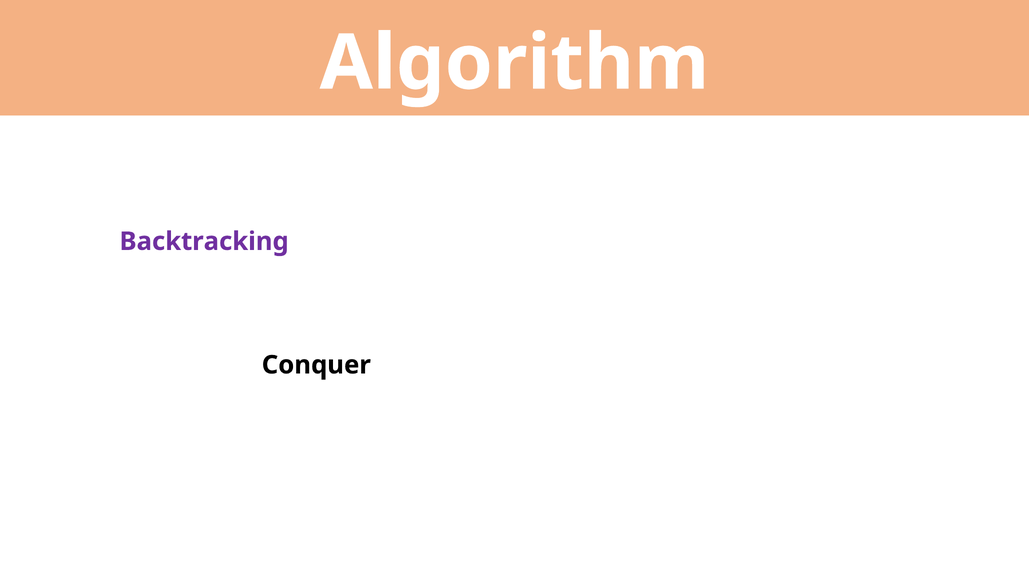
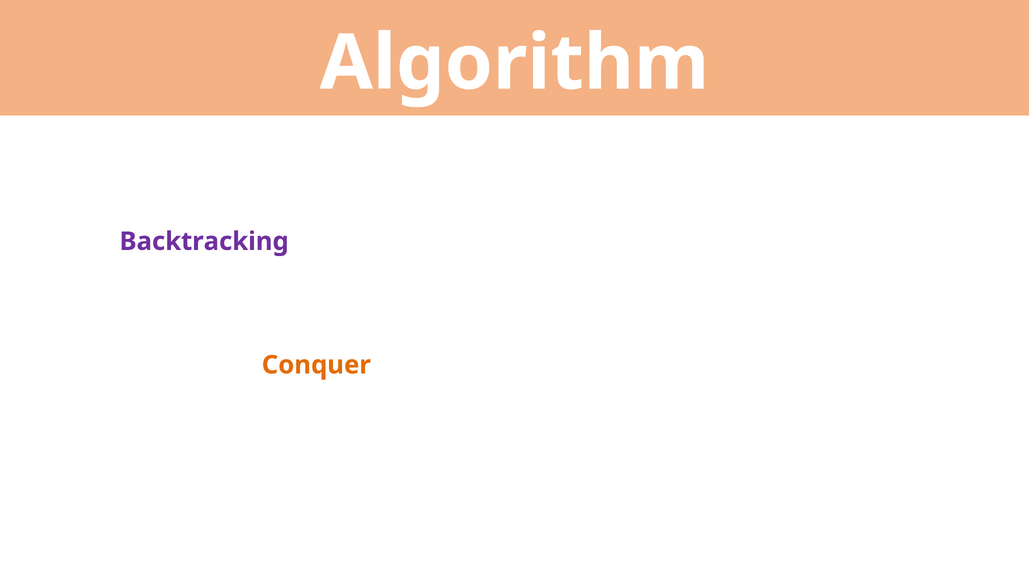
Conquer colour: black -> orange (316, 365)
